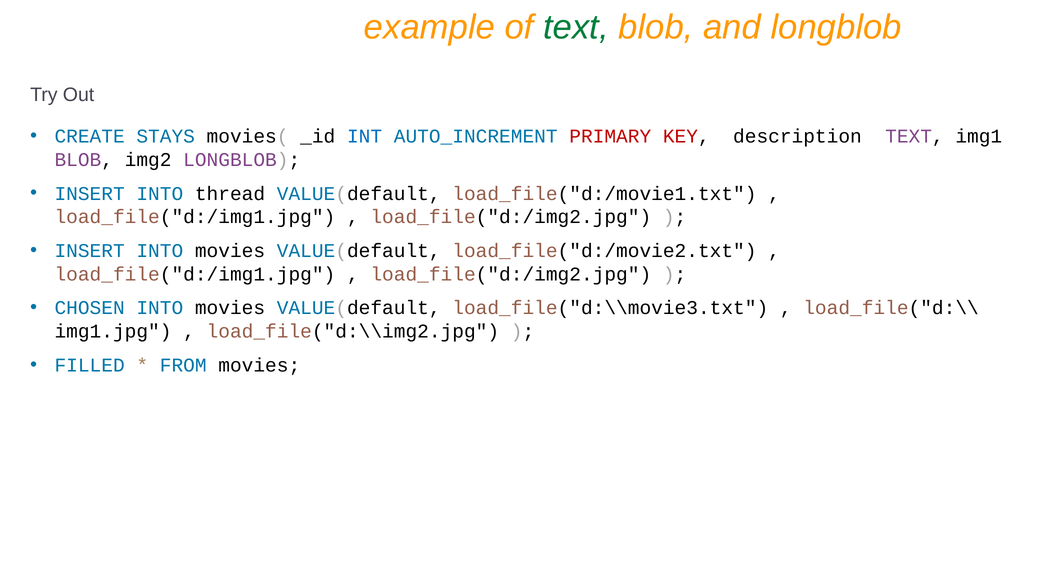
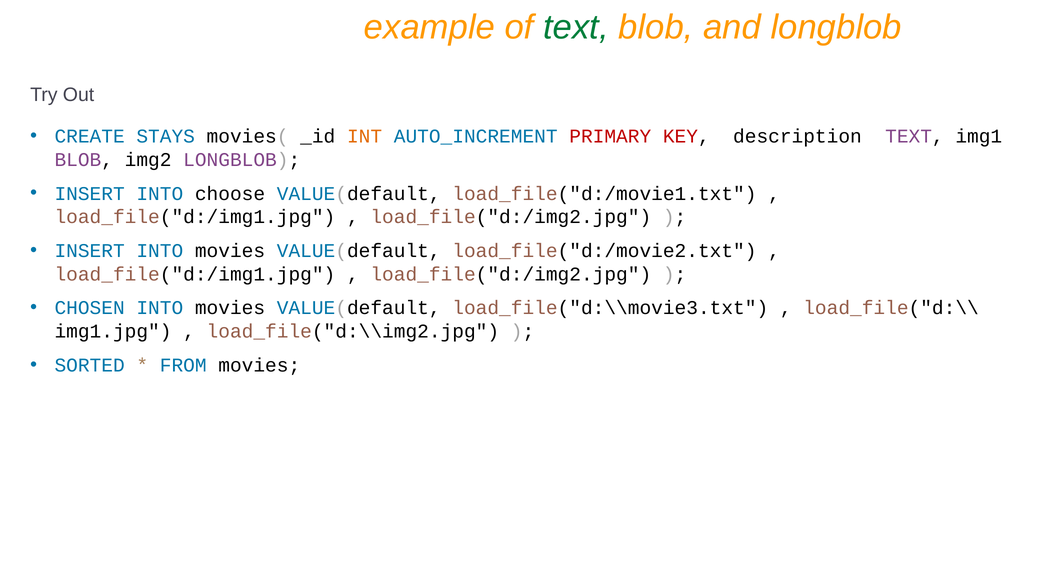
INT colour: blue -> orange (365, 136)
thread: thread -> choose (230, 194)
FILLED: FILLED -> SORTED (90, 365)
